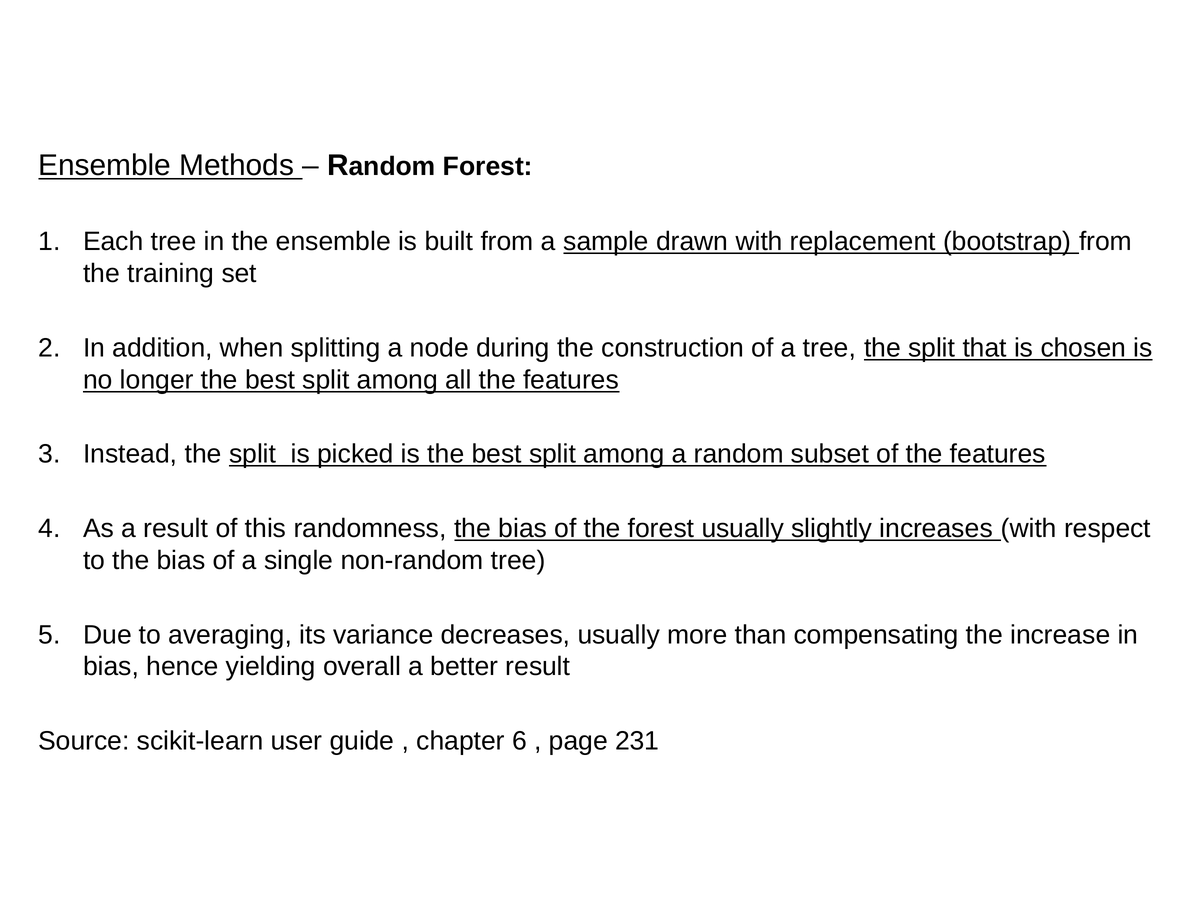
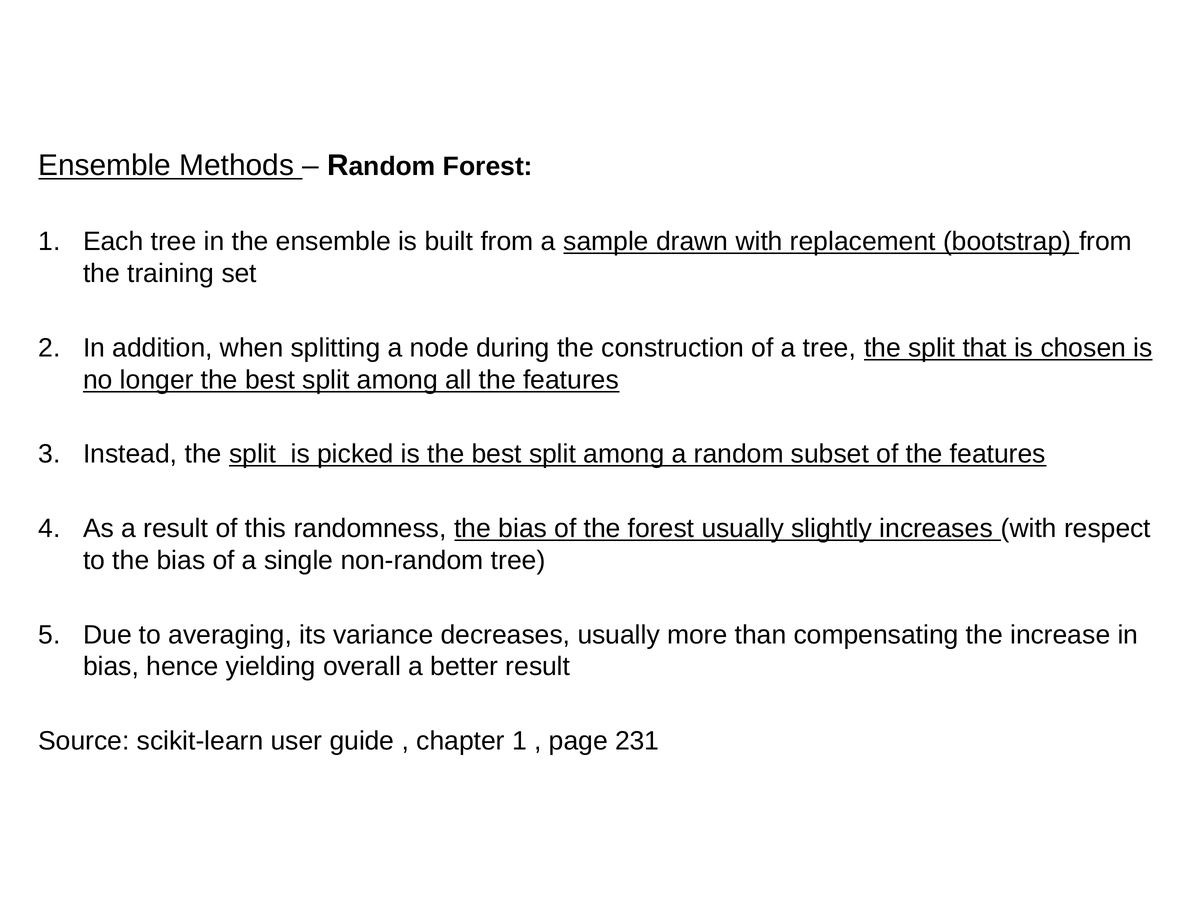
chapter 6: 6 -> 1 (519, 741)
